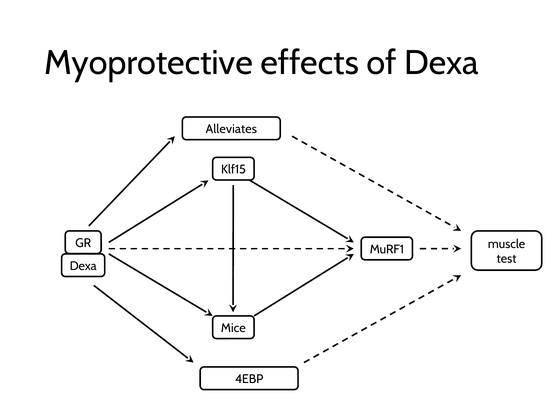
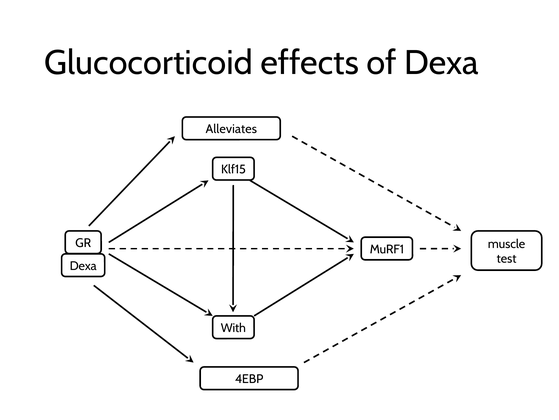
Myoprotective: Myoprotective -> Glucocorticoid (148, 63)
Mice: Mice -> With (233, 327)
